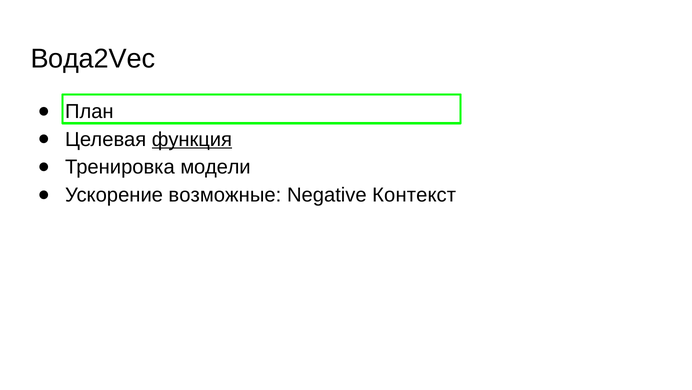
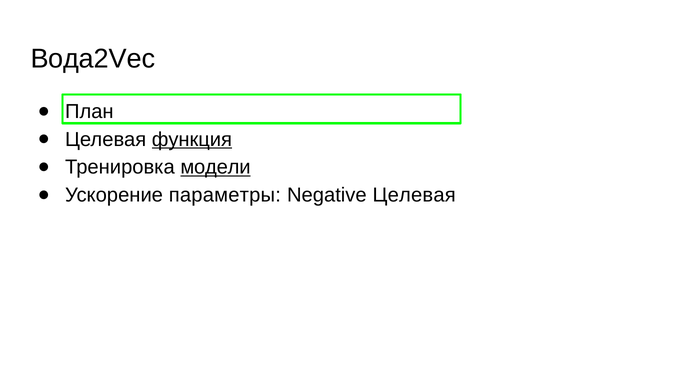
модели underline: none -> present (215, 167)
возможные: возможные -> параметры (225, 195)
Negative Контекст: Контекст -> Целевая (414, 195)
